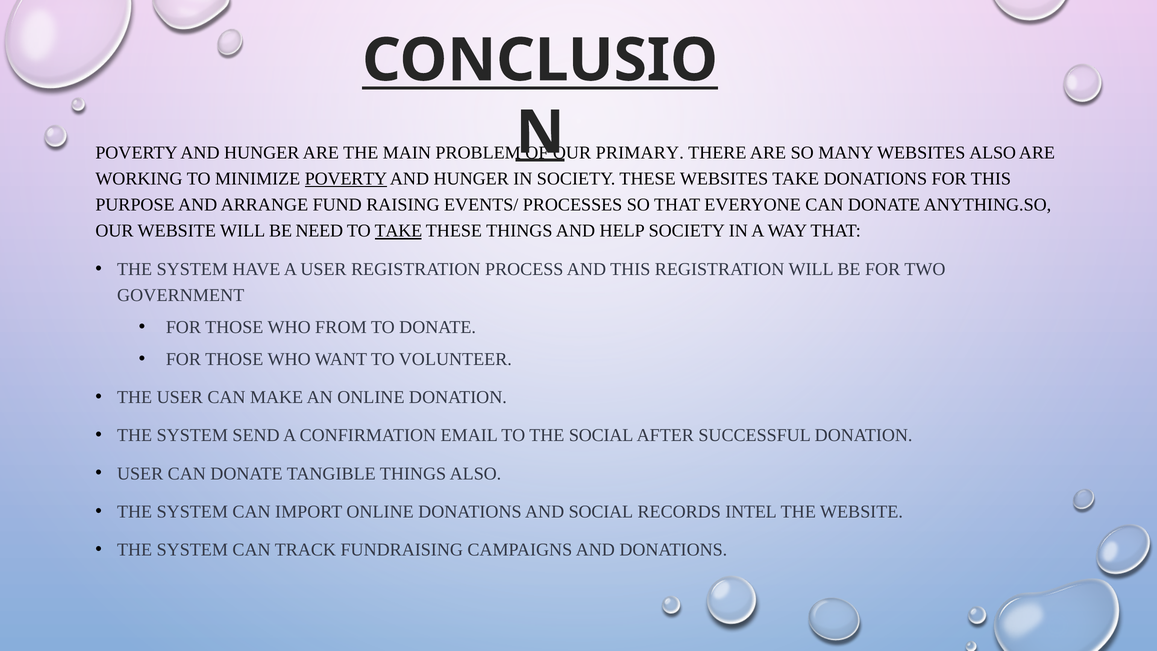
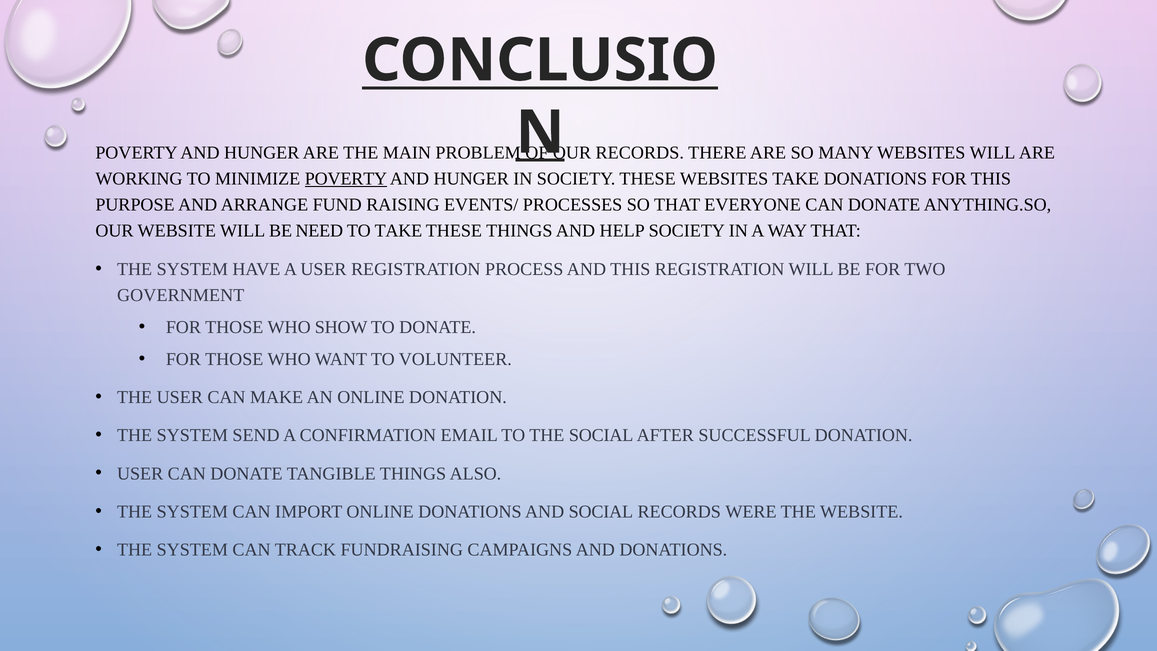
OUR PRIMARY: PRIMARY -> RECORDS (640, 153)
WEBSITES ALSO: ALSO -> WILL (992, 153)
TAKE underline: present -> none (398, 231)
FROM: FROM -> SHOW (341, 327)
INTEL: INTEL -> WERE (751, 512)
